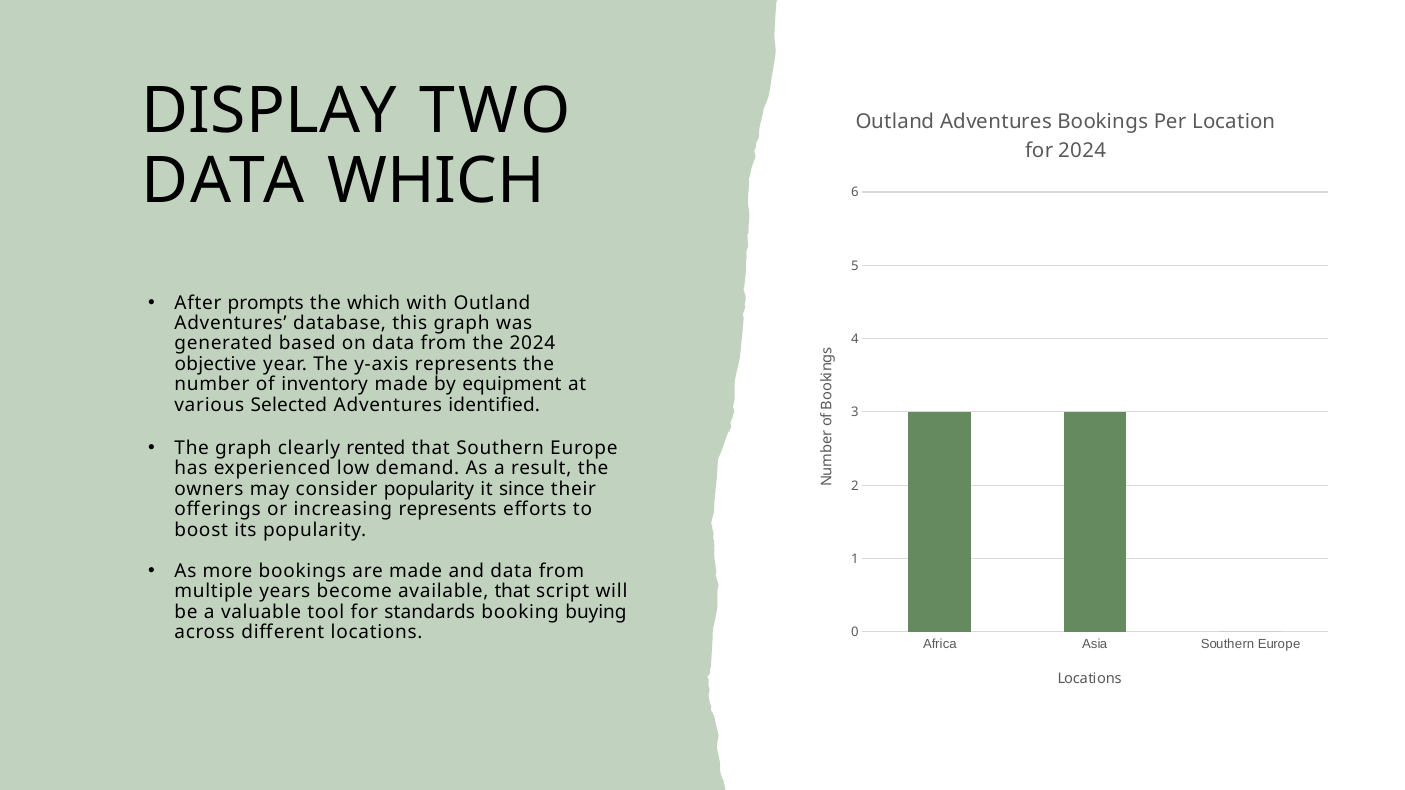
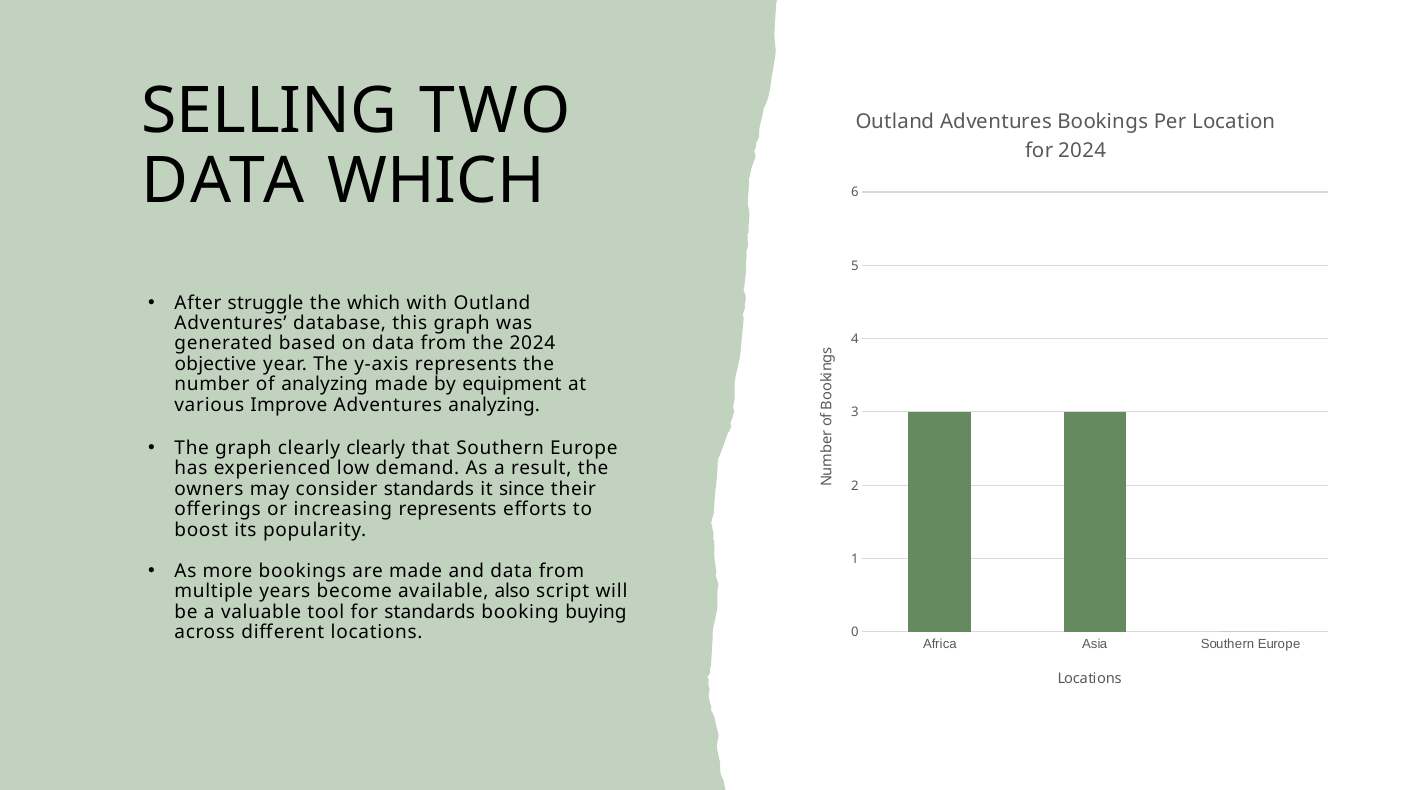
DISPLAY: DISPLAY -> SELLING (269, 112)
prompts: prompts -> struggle (266, 303)
of inventory: inventory -> analyzing (325, 385)
Selected: Selected -> Improve (289, 405)
Adventures identified: identified -> analyzing (494, 405)
clearly rented: rented -> clearly (376, 448)
consider popularity: popularity -> standards (429, 489)
available that: that -> also (512, 592)
